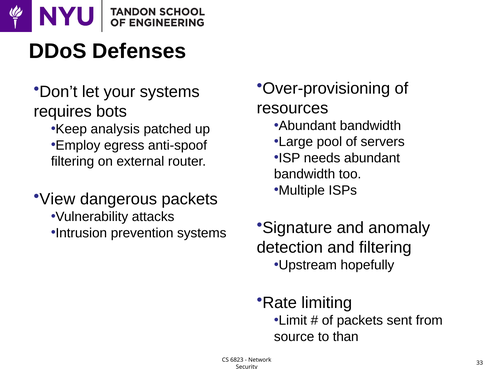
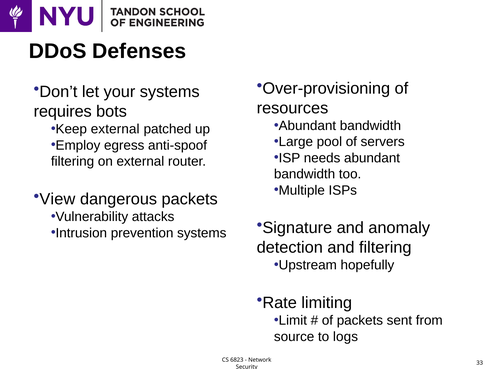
Keep analysis: analysis -> external (115, 129)
than: than -> logs (346, 337)
